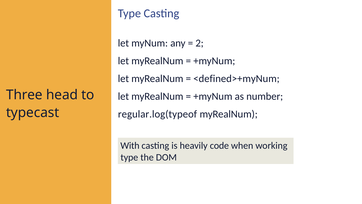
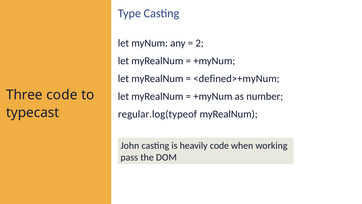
Three head: head -> code (62, 95)
With: With -> John (130, 145)
type: type -> pass (129, 157)
